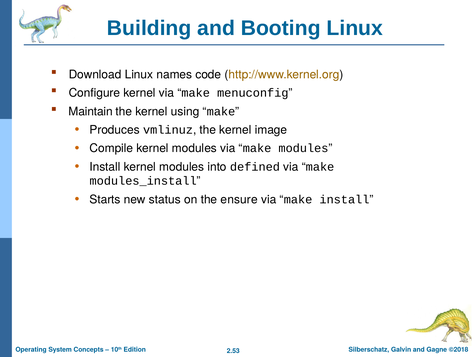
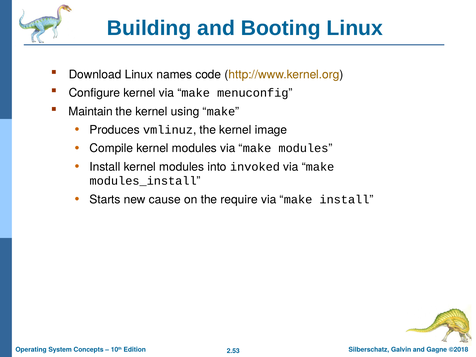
defined: defined -> invoked (255, 167)
status: status -> cause (165, 199)
ensure: ensure -> require (239, 199)
